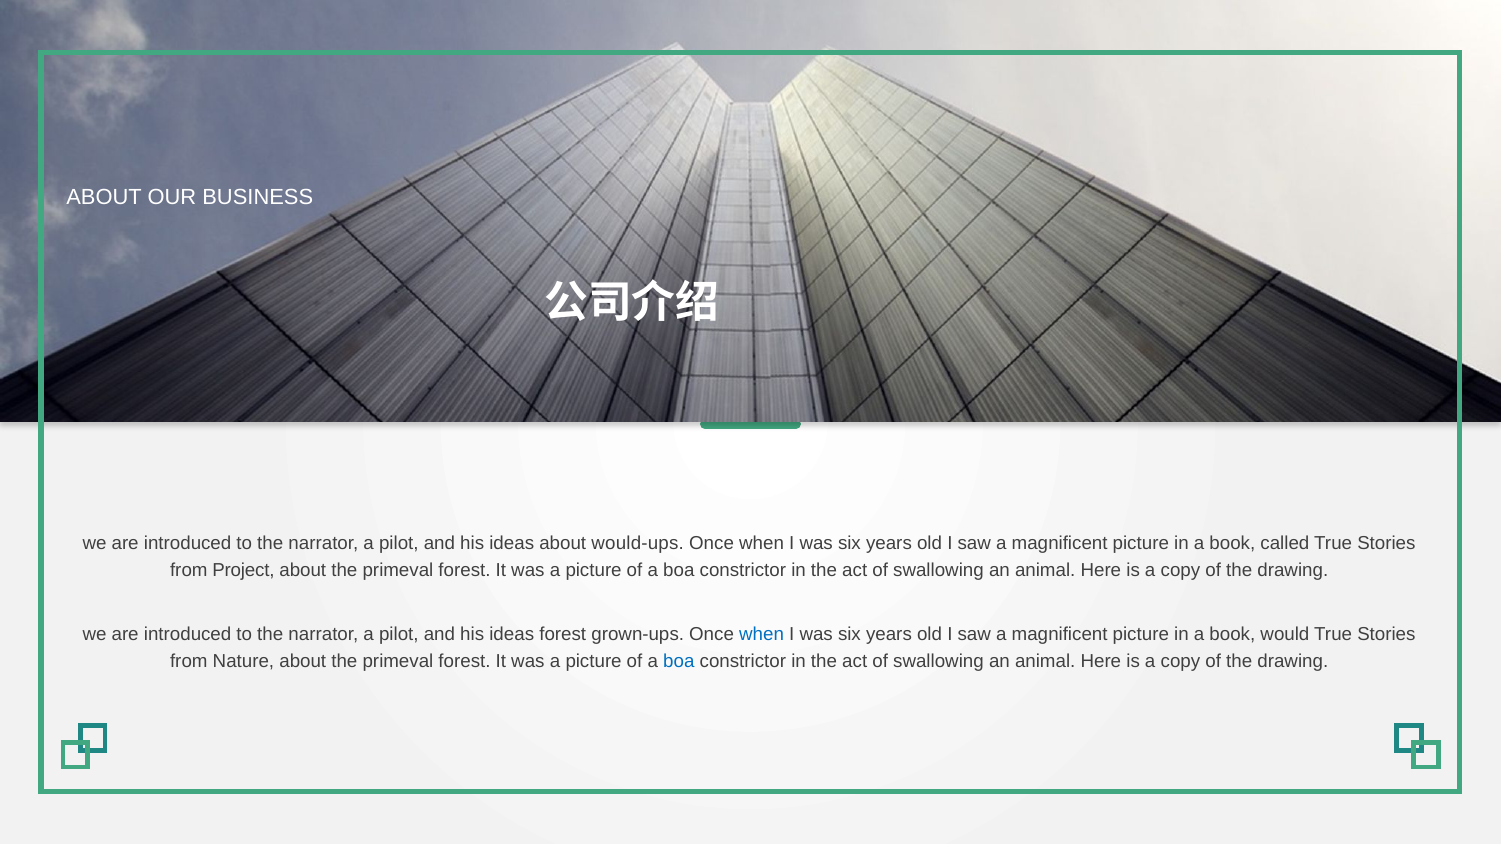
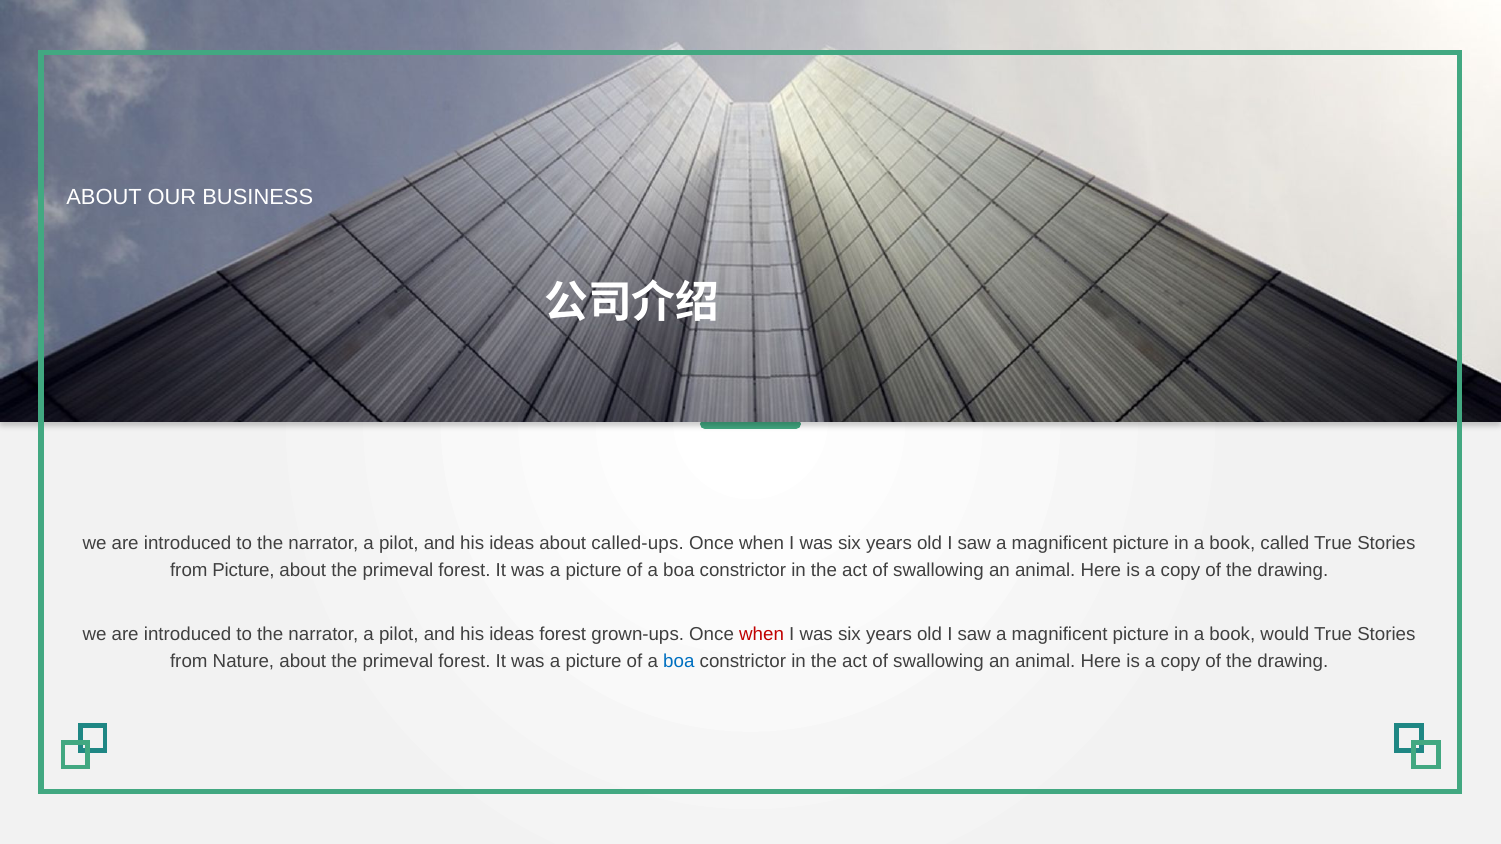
would-ups: would-ups -> called-ups (638, 543)
from Project: Project -> Picture (243, 570)
when colour: blue -> red (762, 634)
